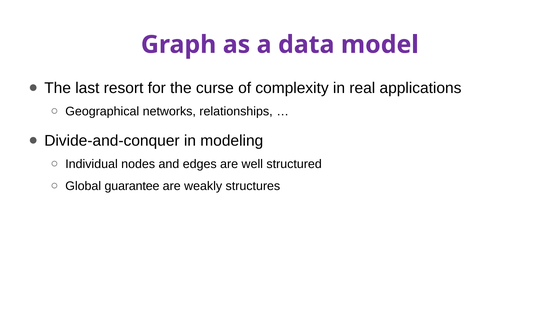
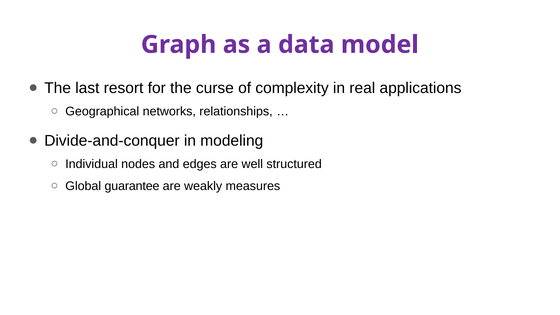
structures: structures -> measures (253, 186)
